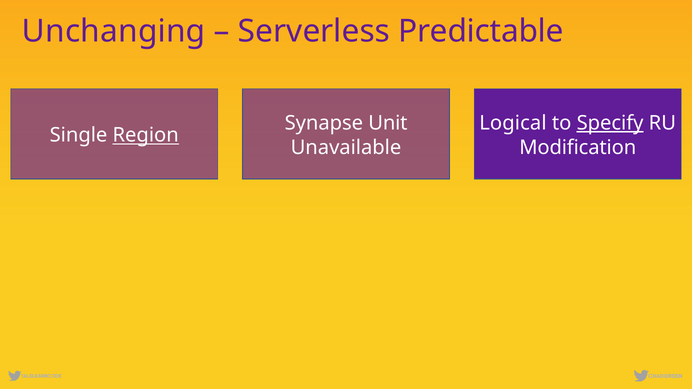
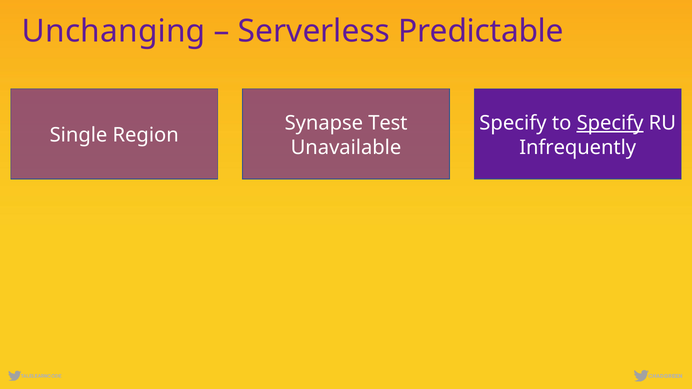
Unit: Unit -> Test (388, 123)
Logical: Logical -> Specify (513, 123)
Region underline: present -> none (146, 135)
Modification: Modification -> Infrequently (578, 147)
